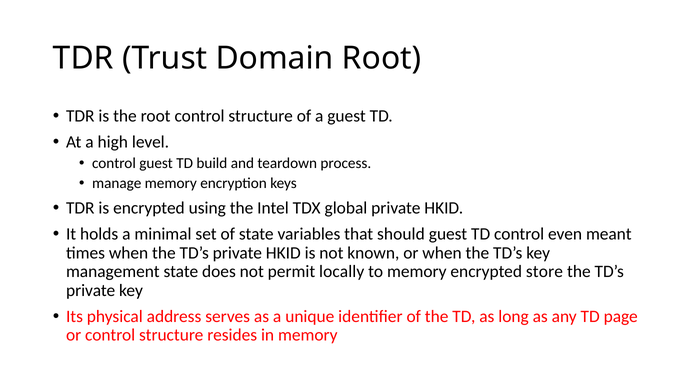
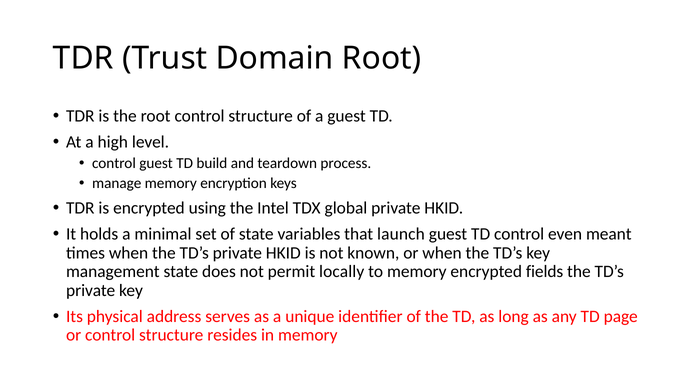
should: should -> launch (401, 234)
store: store -> fields (545, 272)
